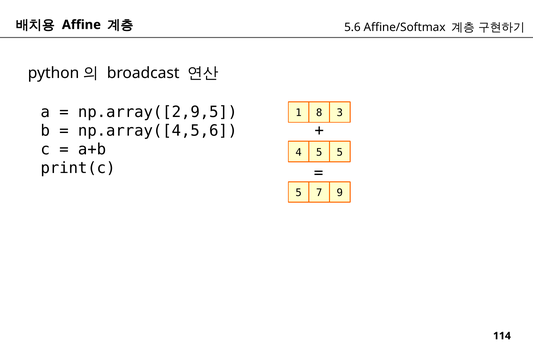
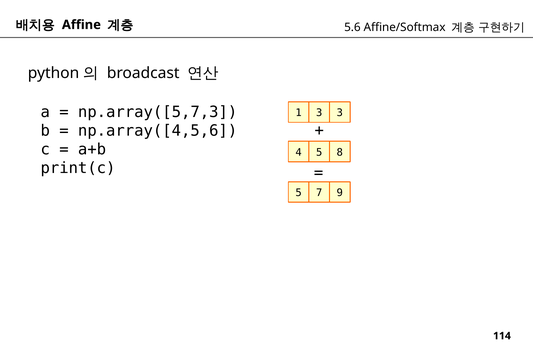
np.array([2,9,5: np.array([2,9,5 -> np.array([5,7,3 (158, 112)
1 8: 8 -> 3 (319, 113)
5 5: 5 -> 8 (340, 152)
